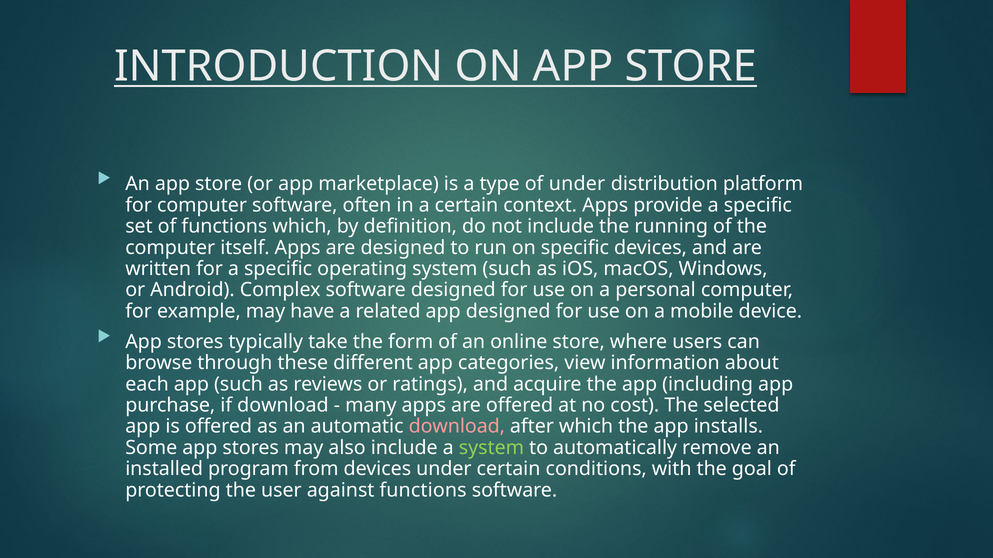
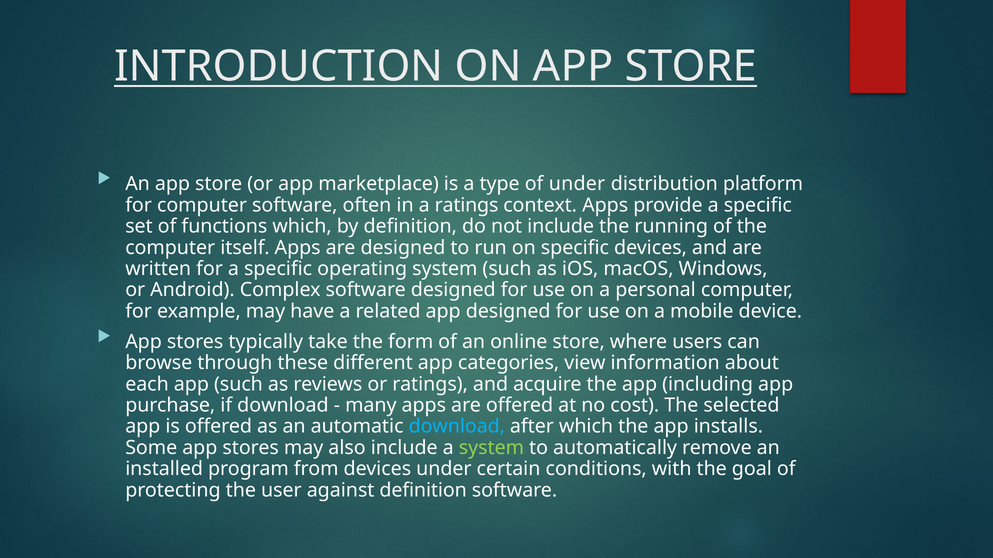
a certain: certain -> ratings (467, 205)
download colour: pink -> light blue (457, 427)
against functions: functions -> definition (423, 491)
